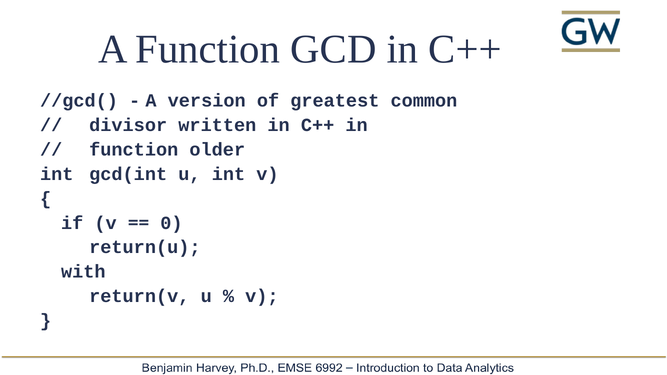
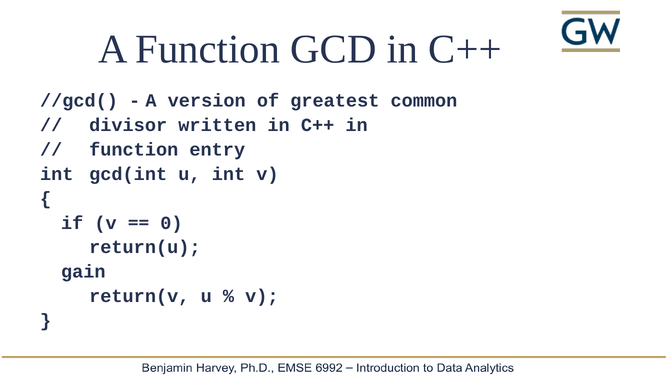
older: older -> entry (217, 150)
with: with -> gain (83, 272)
